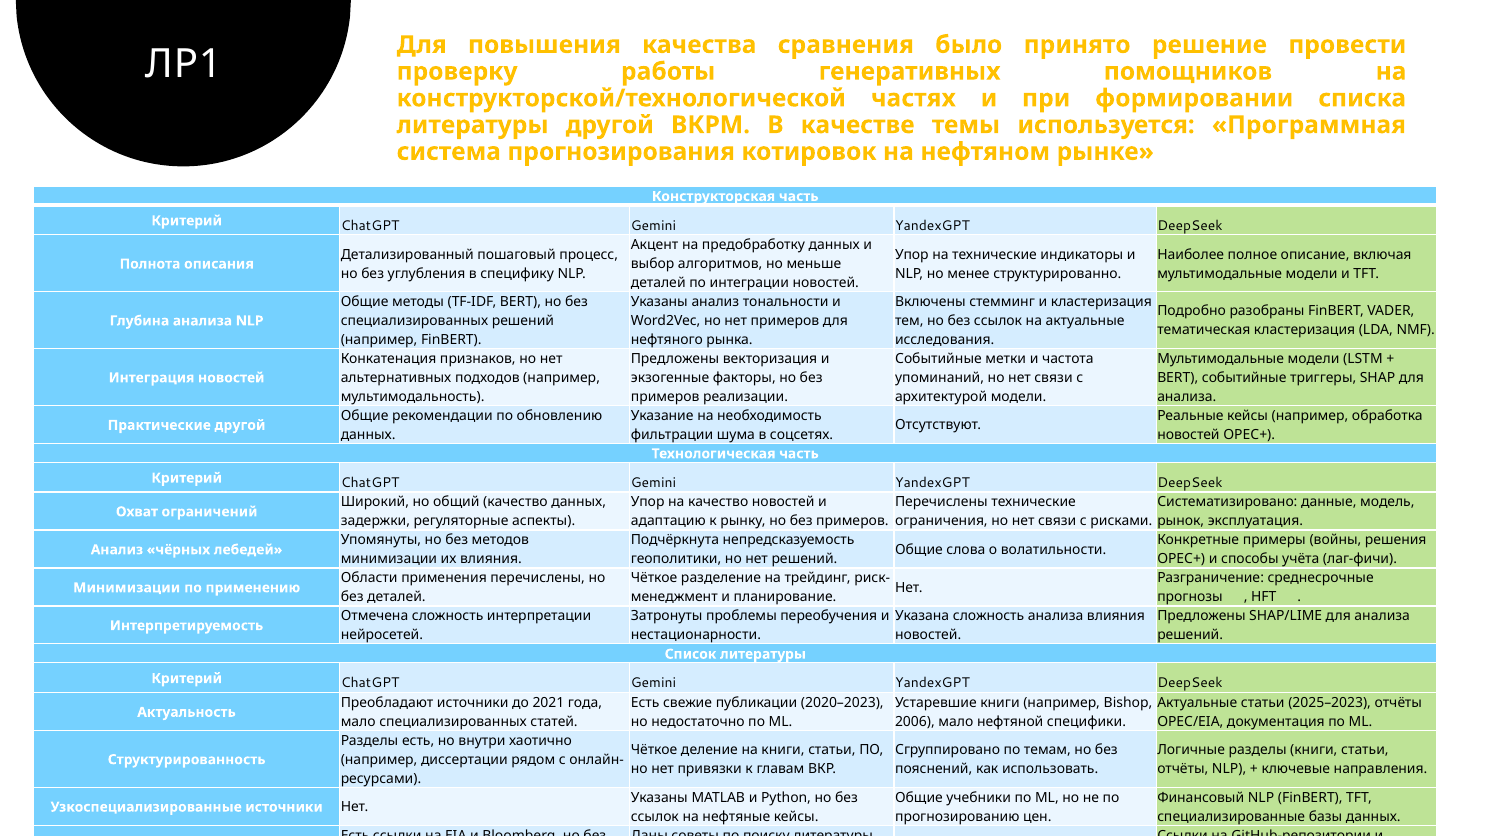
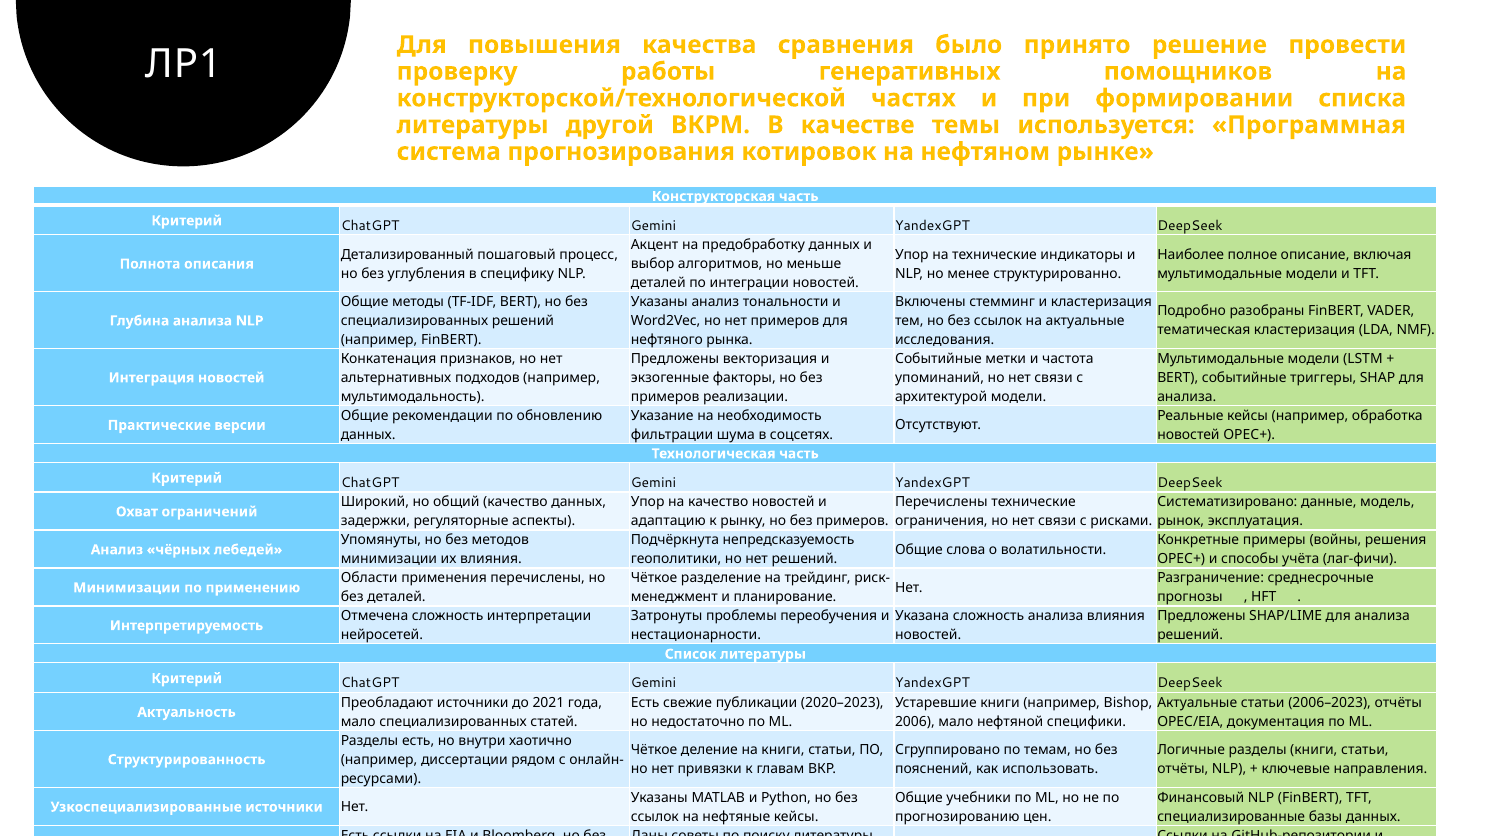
Практические другой: другой -> версии (240, 425)
2025–2023: 2025–2023 -> 2006–2023 (1330, 703)
